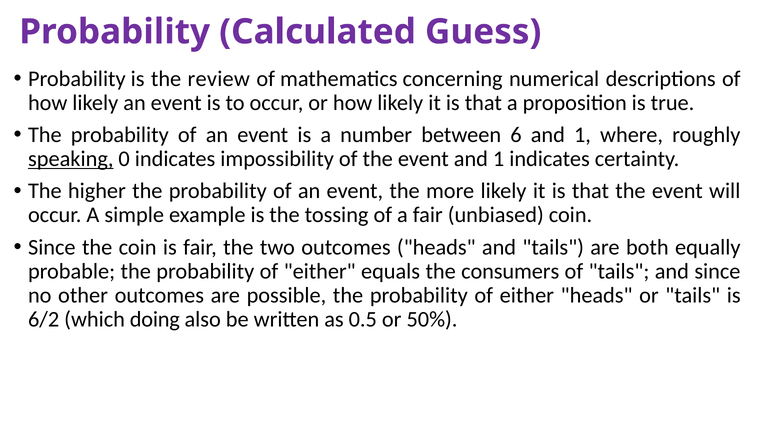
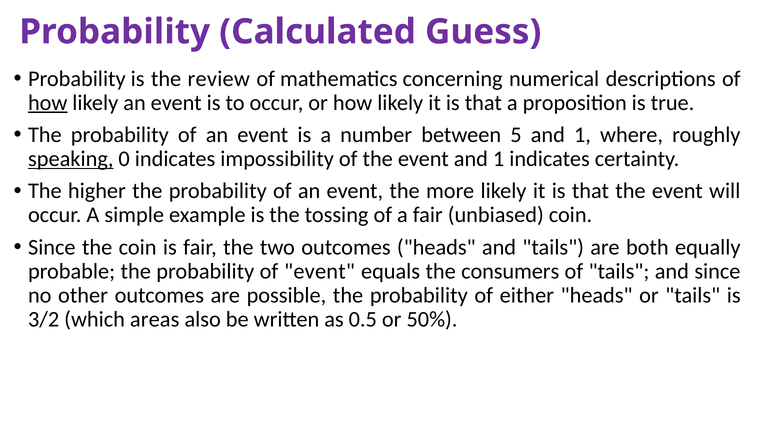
how underline: none -> present (48, 103)
6: 6 -> 5 (516, 135)
either: either -> event (320, 271)
6/2: 6/2 -> 3/2 (44, 319)
doing: doing -> areas (155, 319)
